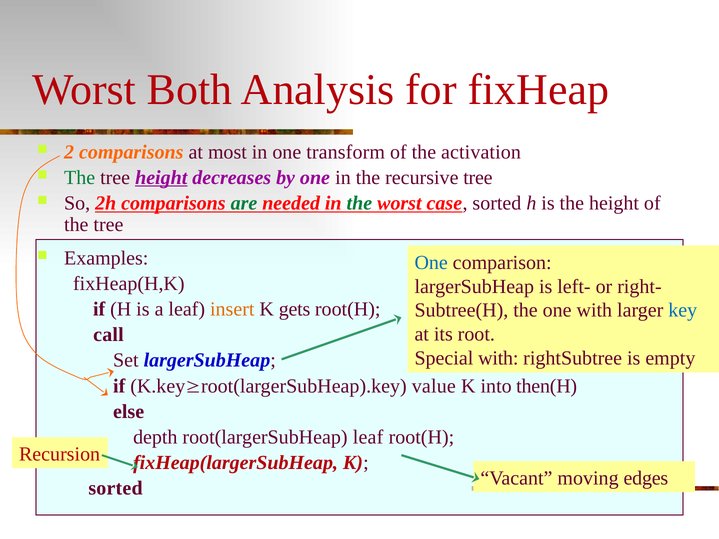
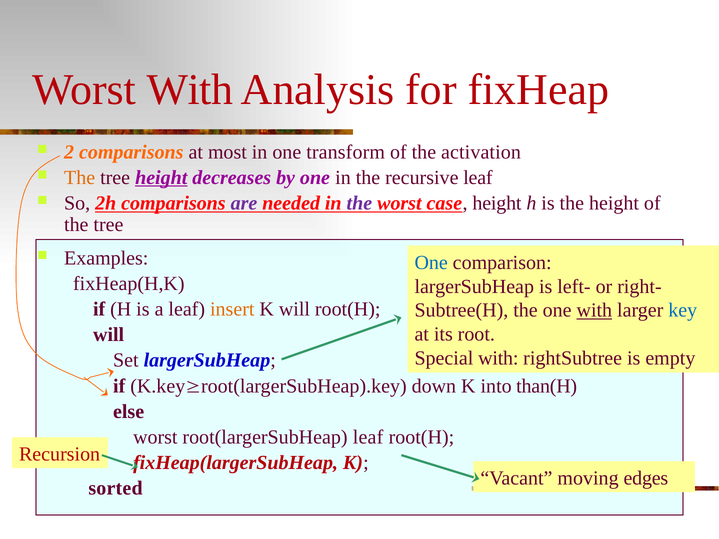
Worst Both: Both -> With (190, 90)
The colour: green -> orange (80, 178)
recursive tree: tree -> leaf (478, 178)
are colour: green -> purple (244, 203)
the colour: green -> purple (359, 203)
case sorted: sorted -> height (497, 203)
K gets: gets -> will (294, 309)
with underline: none -> present (594, 311)
call: call -> will (109, 335)
value: value -> down (434, 386)
then(H: then(H -> than(H (547, 386)
depth: depth -> worst (155, 437)
